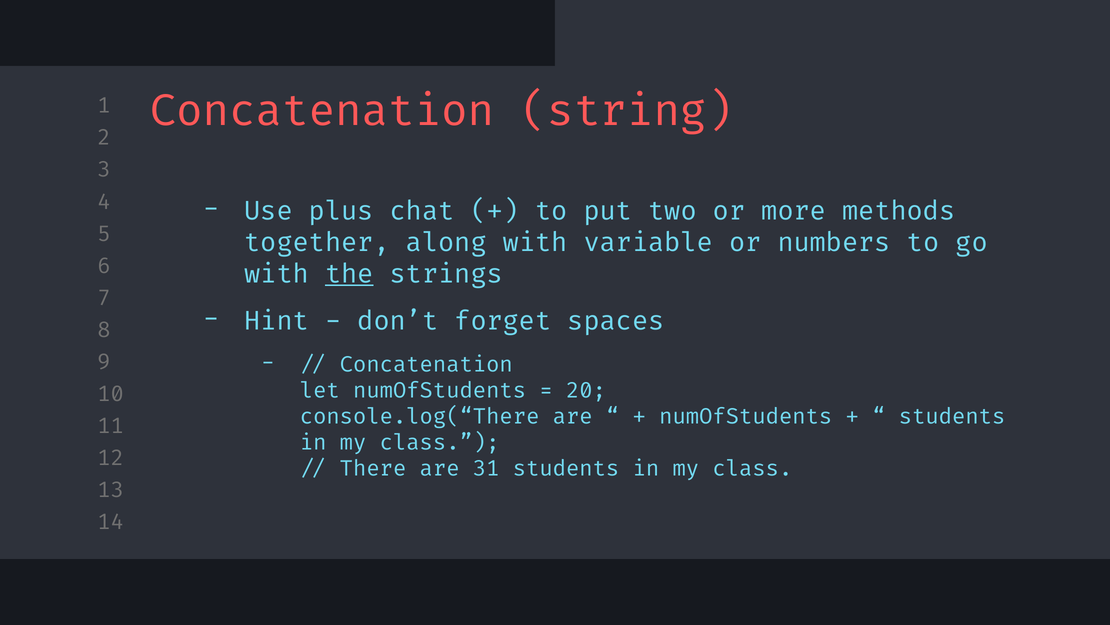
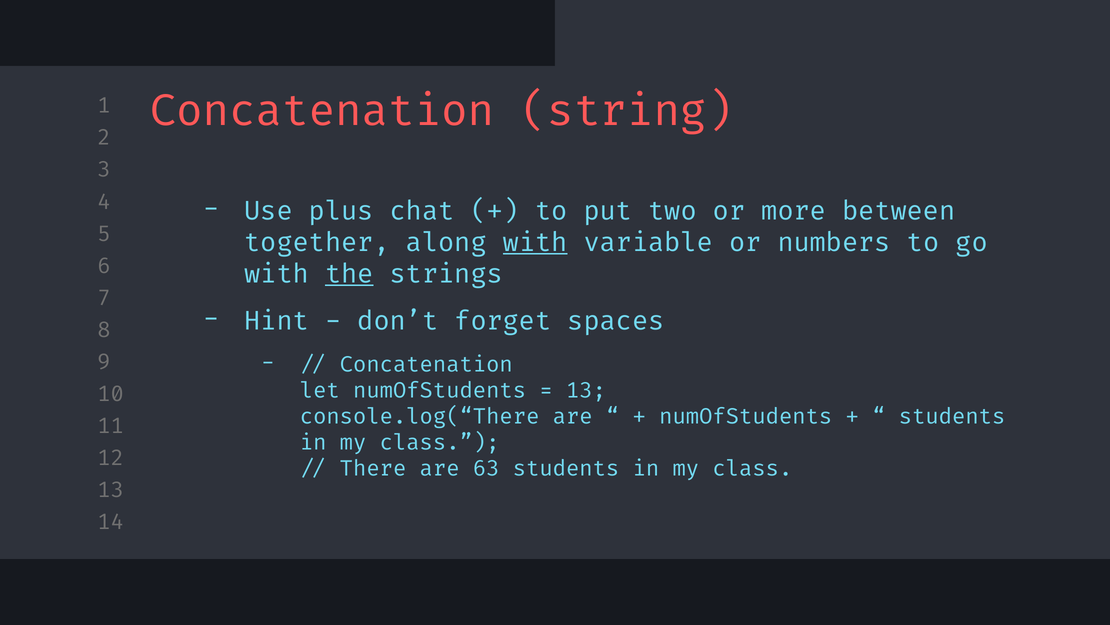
methods: methods -> between (899, 211)
with underline: none -> present (535, 242)
20: 20 -> 13 (586, 390)
31: 31 -> 63 (486, 468)
